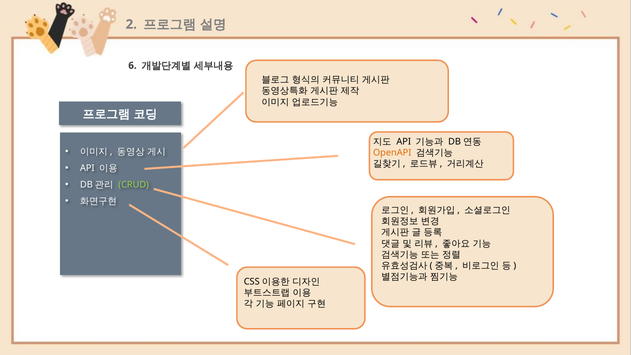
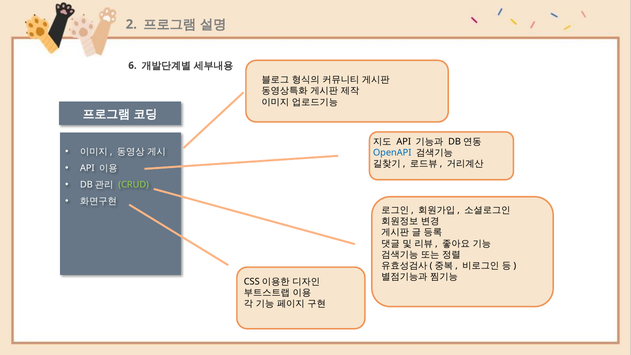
OpenAPI colour: orange -> blue (392, 153)
